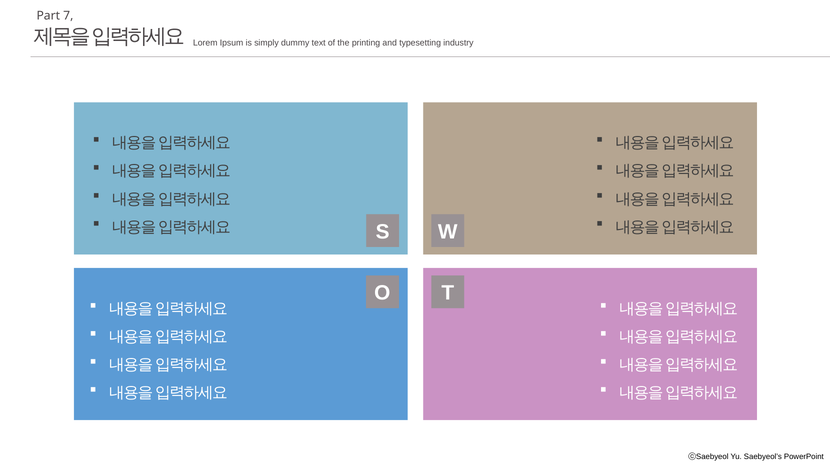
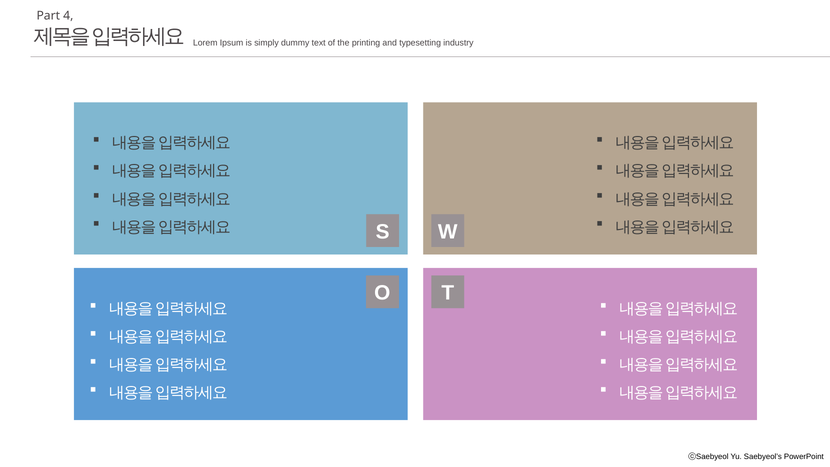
7: 7 -> 4 (68, 16)
